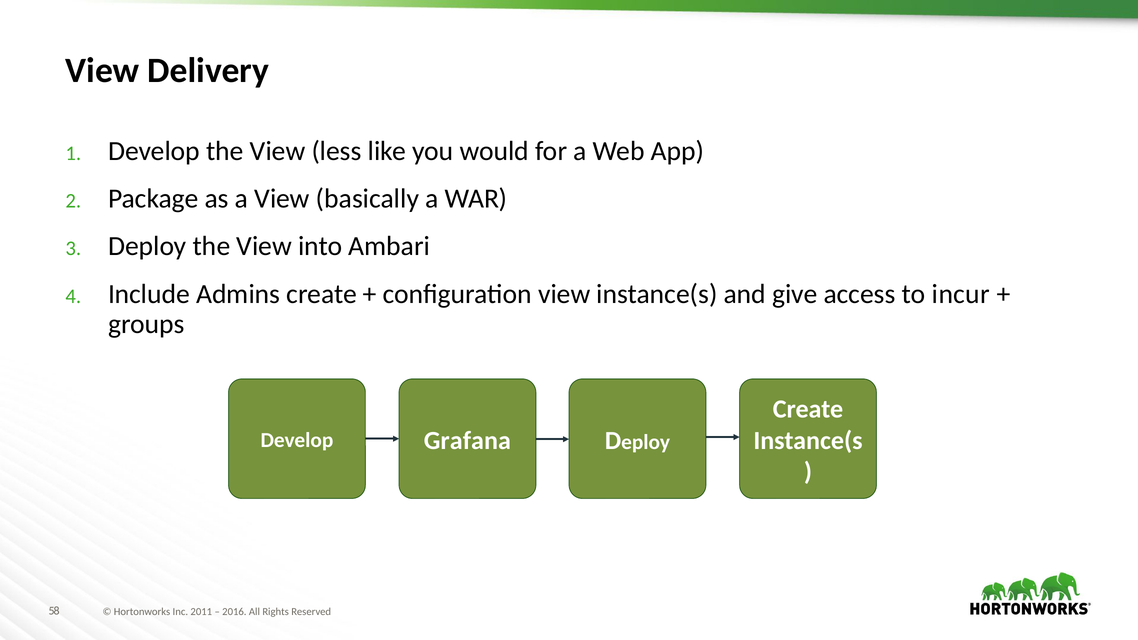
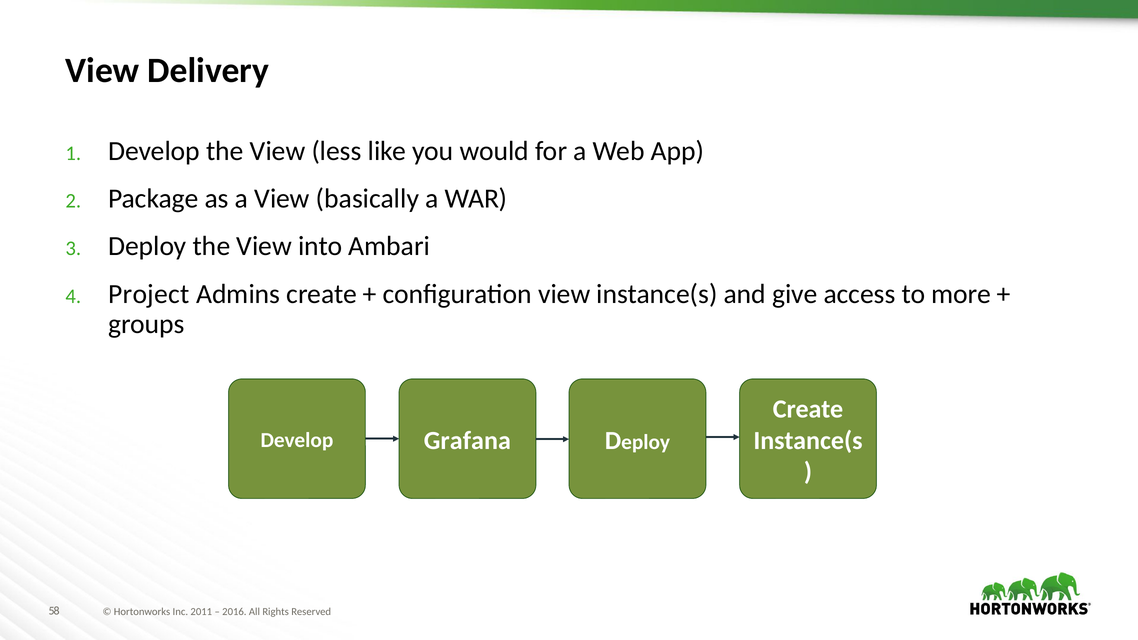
Include: Include -> Project (149, 294)
incur: incur -> more (961, 294)
